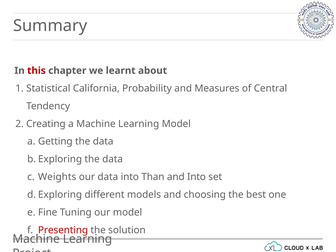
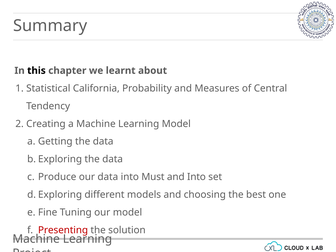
this colour: red -> black (36, 71)
Weights: Weights -> Produce (57, 177)
Than: Than -> Must (153, 177)
